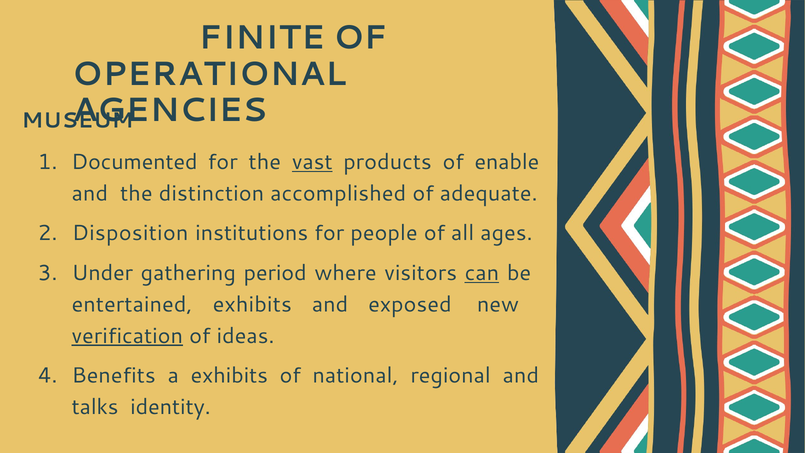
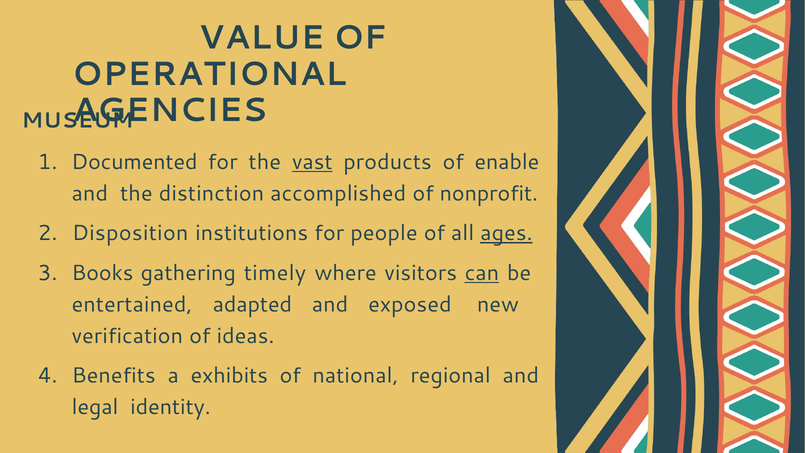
FINITE: FINITE -> VALUE (262, 38)
adequate: adequate -> nonprofit (489, 193)
ages underline: none -> present (506, 233)
Under: Under -> Books (102, 273)
period: period -> timely (275, 273)
entertained exhibits: exhibits -> adapted (252, 304)
verification underline: present -> none (127, 336)
talks: talks -> legal (95, 407)
